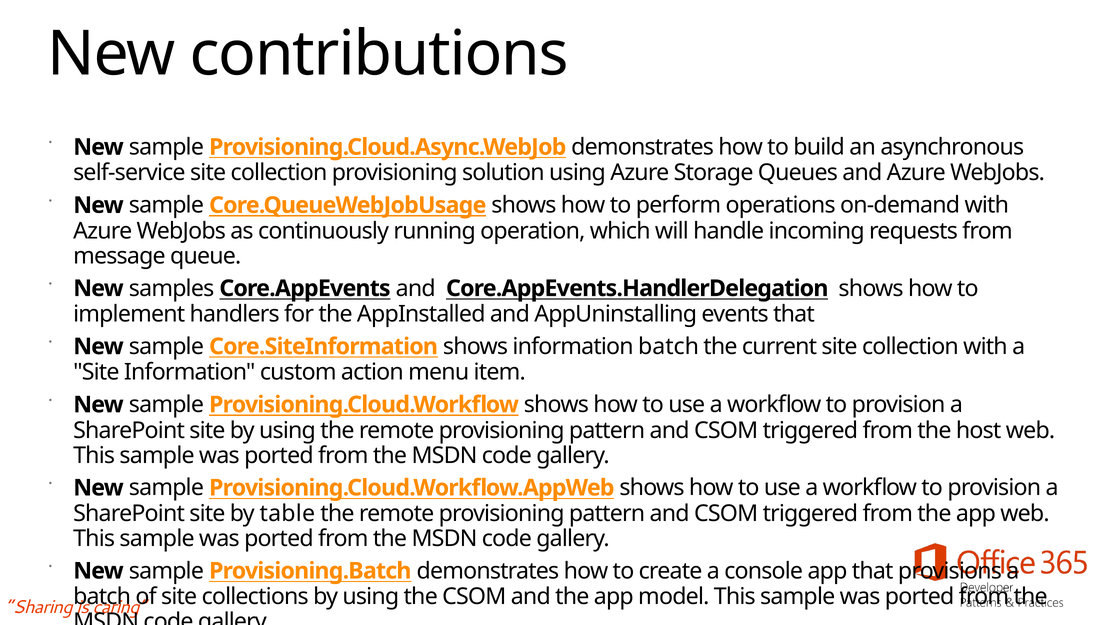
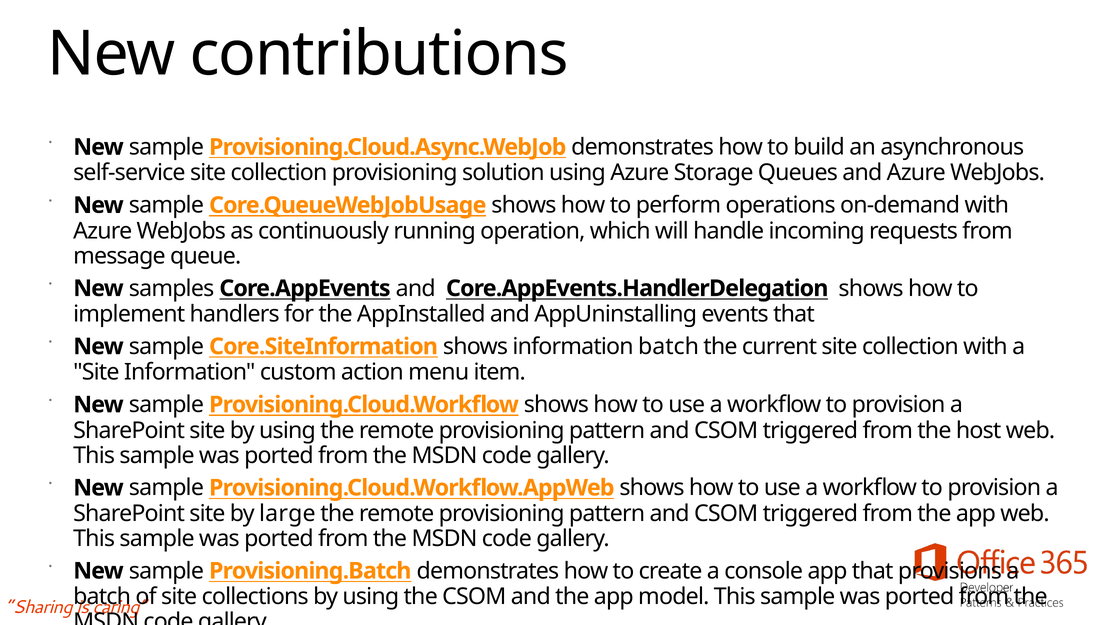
table: table -> large (287, 514)
